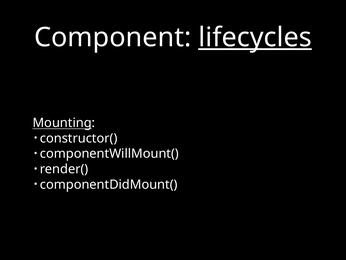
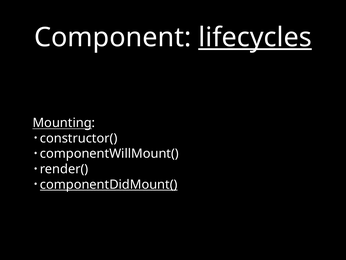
componentDidMount( underline: none -> present (109, 184)
